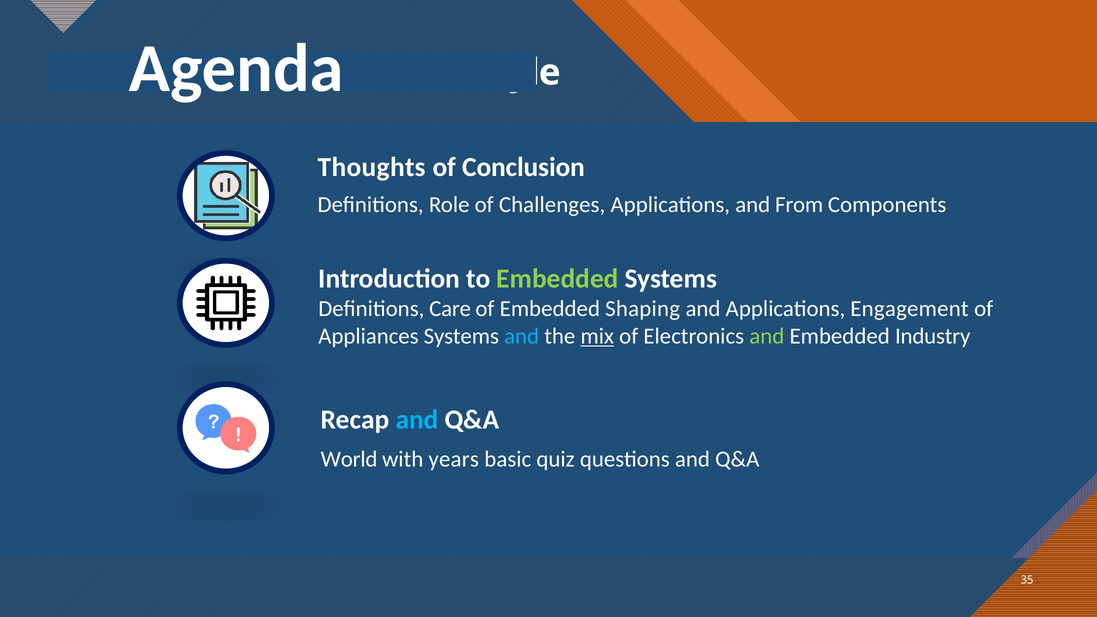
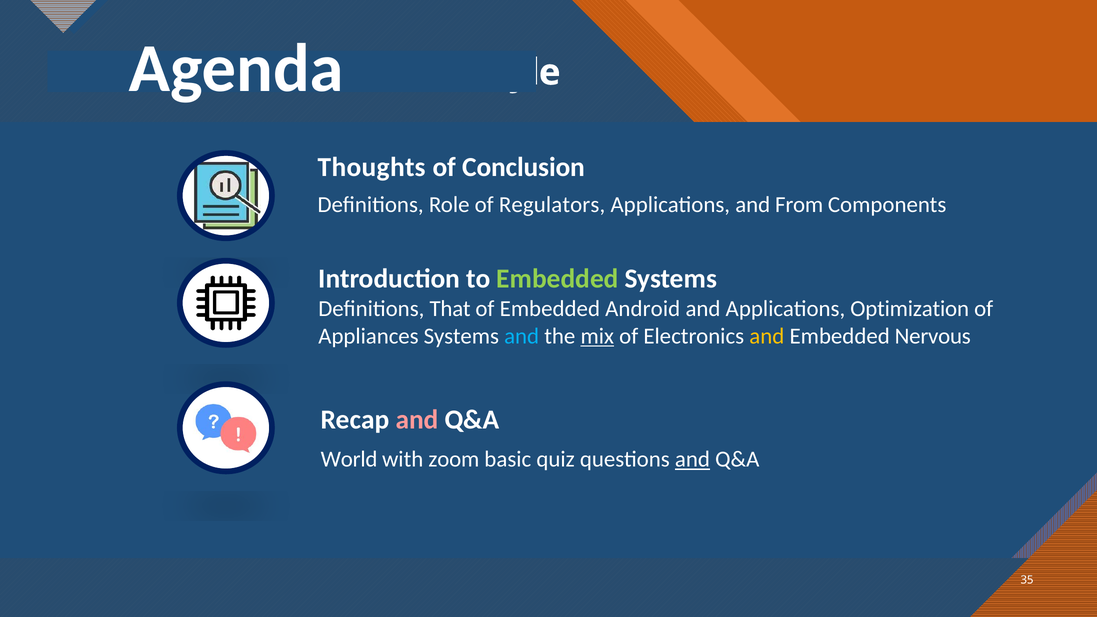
Challenges: Challenges -> Regulators (552, 205)
Care: Care -> That (450, 309)
Shaping: Shaping -> Android (643, 309)
Engagement: Engagement -> Optimization (910, 309)
and colour: light green -> yellow (767, 336)
Industry: Industry -> Nervous (933, 336)
and colour: light blue -> pink (417, 420)
years: years -> zoom (454, 459)
and underline: none -> present (692, 459)
